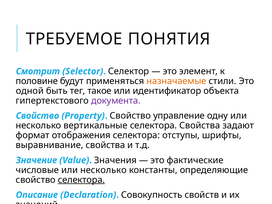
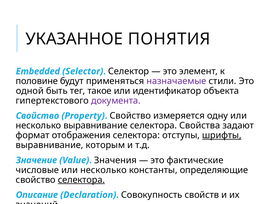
ТРЕБУЕМОЕ: ТРЕБУЕМОЕ -> УКАЗАННОЕ (74, 39)
Смотрит: Смотрит -> Embedded (38, 71)
назначаемые colour: orange -> purple (176, 81)
управление: управление -> измеряется (179, 116)
несколько вертикальные: вертикальные -> выравнивание (96, 126)
шрифты underline: none -> present (222, 135)
выравнивание свойства: свойства -> которым (105, 145)
